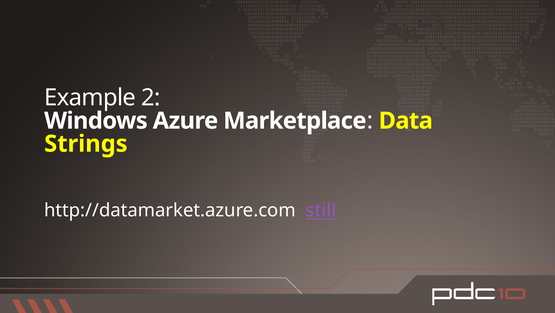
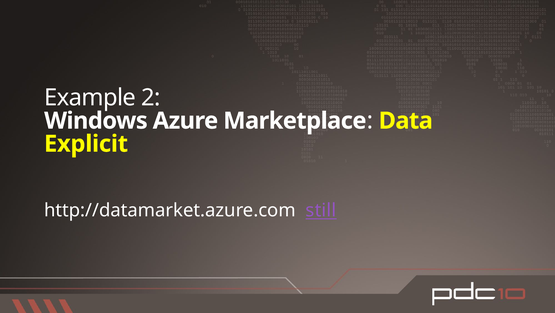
Strings: Strings -> Explicit (86, 144)
